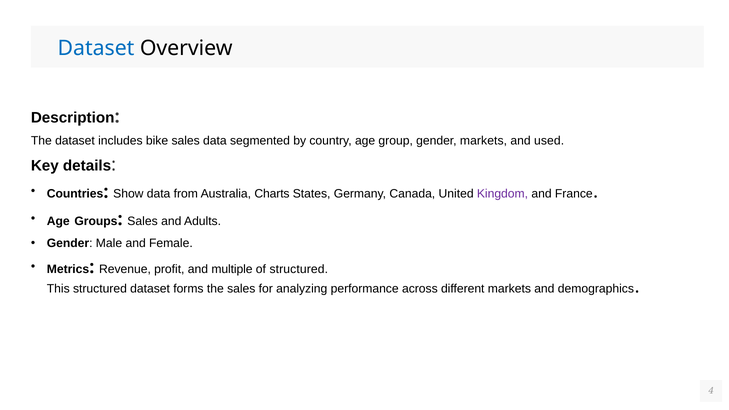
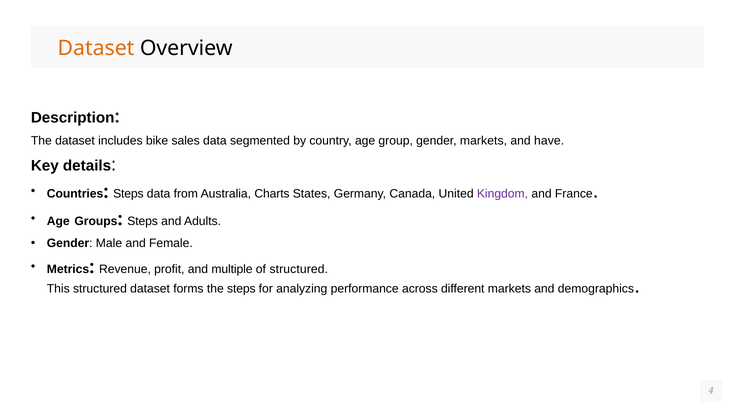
Dataset colour: blue -> orange (96, 48)
used: used -> have (549, 141)
Countries Show: Show -> Steps (128, 194)
Groups Sales: Sales -> Steps (143, 221)
the sales: sales -> steps (241, 289)
